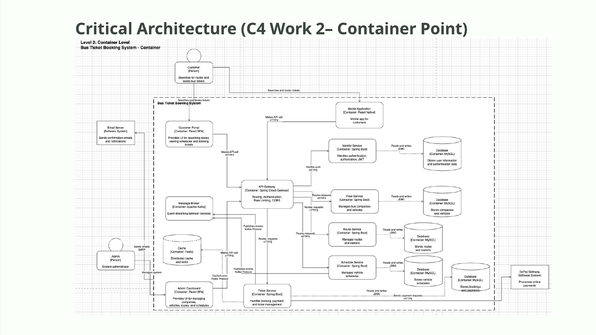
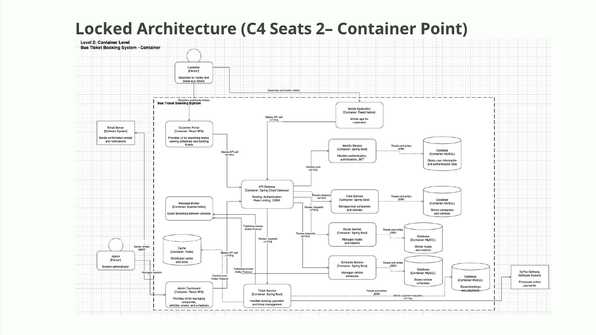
Critical: Critical -> Locked (104, 29)
Work: Work -> Seats (291, 29)
